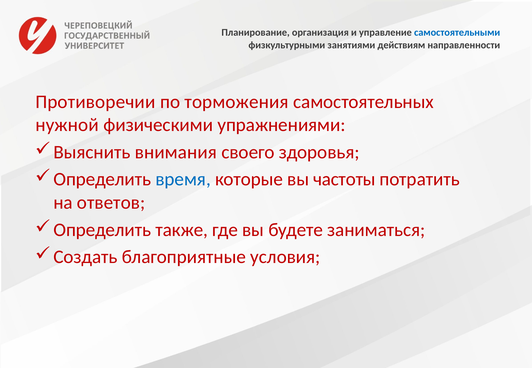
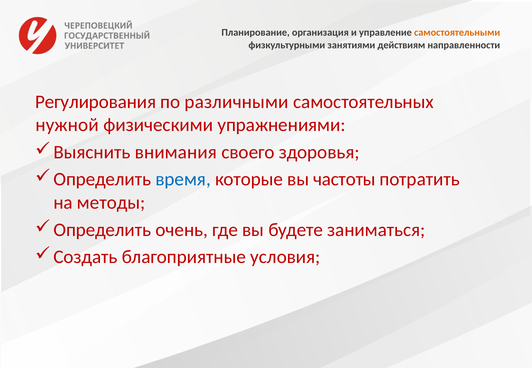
самостоятельными colour: blue -> orange (457, 32)
Противоречии: Противоречии -> Регулирования (96, 102)
торможения: торможения -> различными (237, 102)
ответов: ответов -> методы (111, 203)
также: также -> очень (182, 230)
